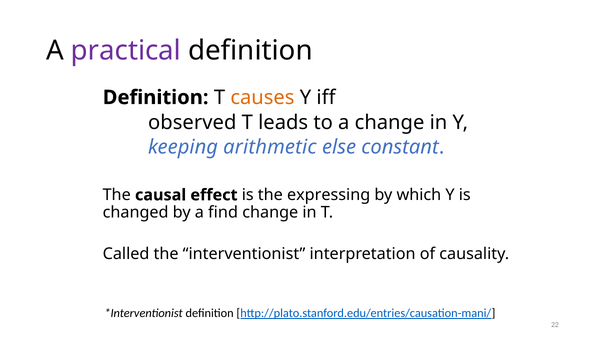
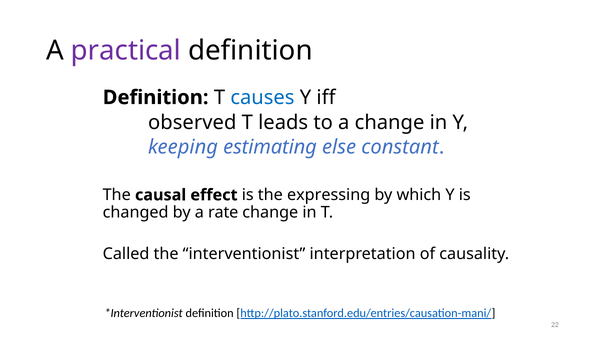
causes colour: orange -> blue (262, 98)
arithmetic: arithmetic -> estimating (270, 147)
find: find -> rate (223, 213)
